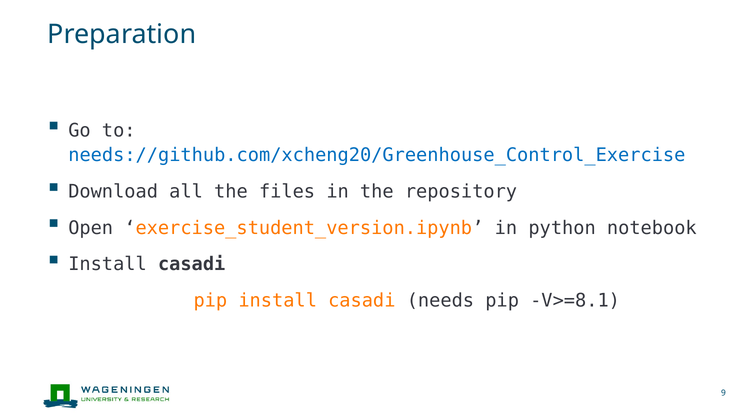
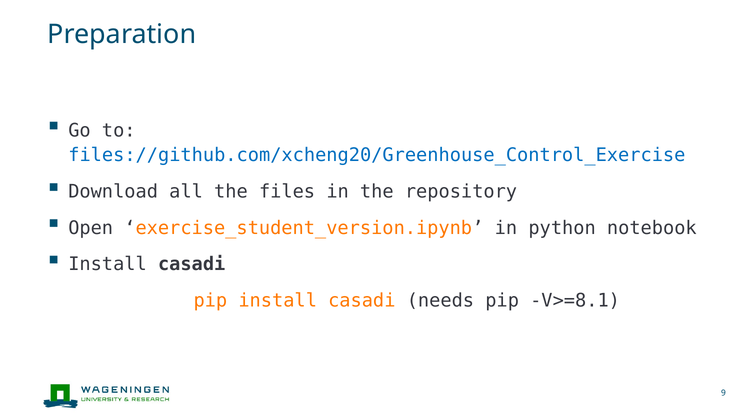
needs://github.com/xcheng20/Greenhouse_Control_Exercise: needs://github.com/xcheng20/Greenhouse_Control_Exercise -> files://github.com/xcheng20/Greenhouse_Control_Exercise (377, 155)
